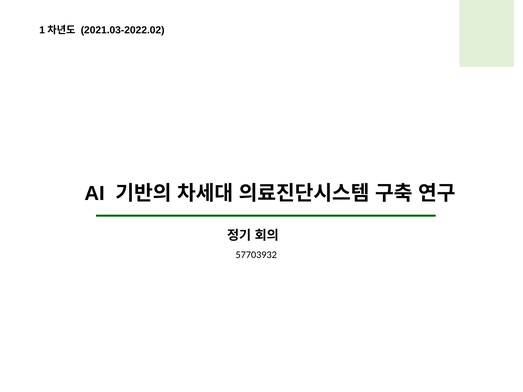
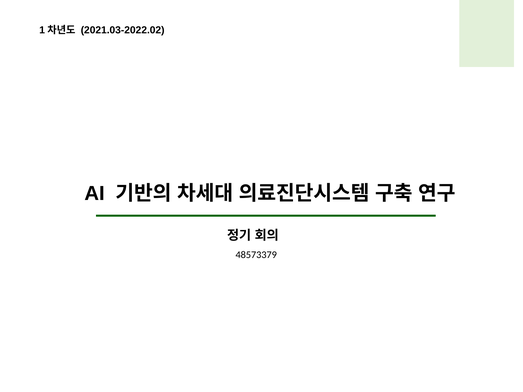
57703932: 57703932 -> 48573379 (256, 255)
